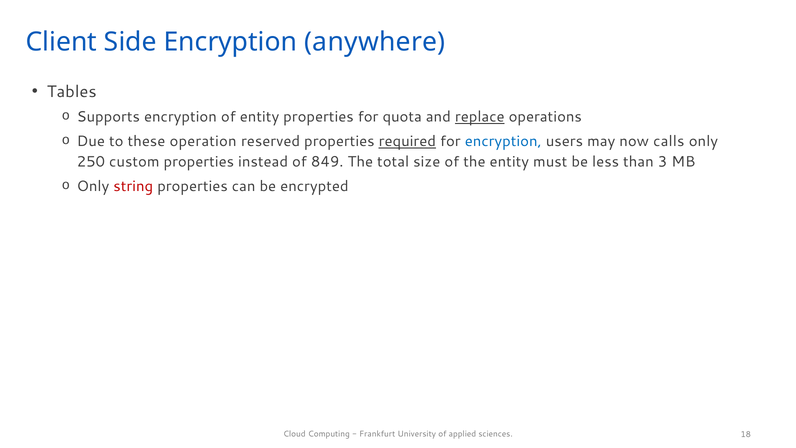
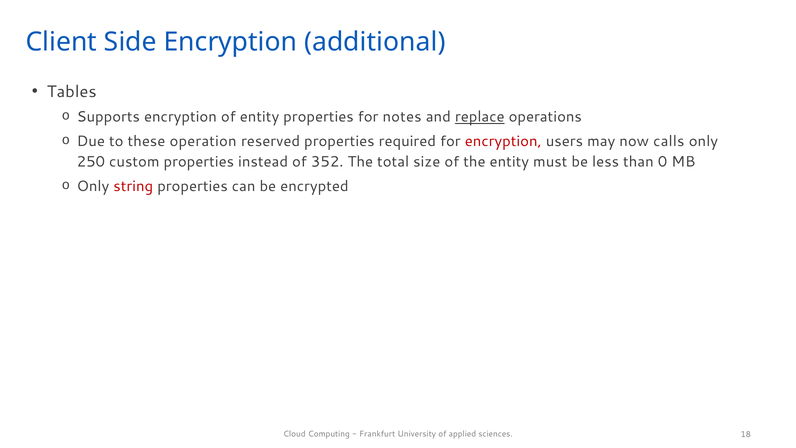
anywhere: anywhere -> additional (375, 42)
quota: quota -> notes (402, 117)
required underline: present -> none (407, 141)
encryption colour: blue -> red (503, 141)
849: 849 -> 352 (327, 162)
3: 3 -> 0 (663, 162)
